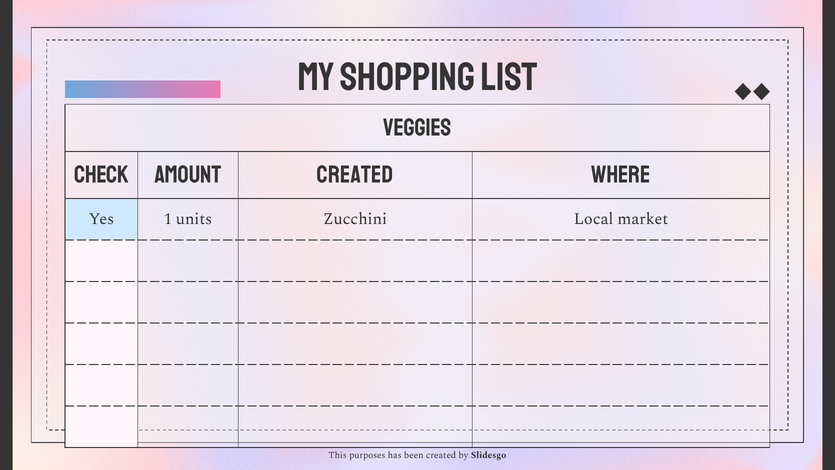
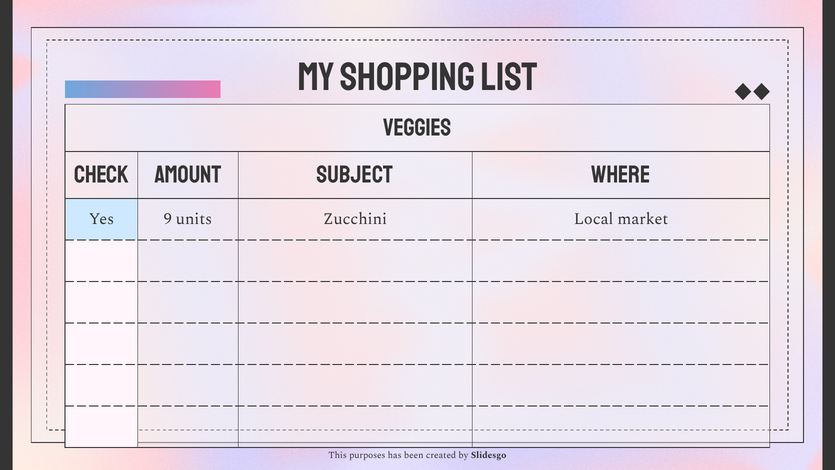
AMOUNT Created: Created -> Subject (355, 175)
1: 1 -> 9 (168, 219)
